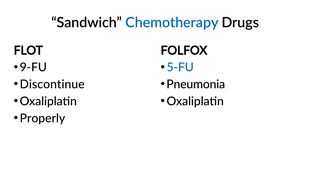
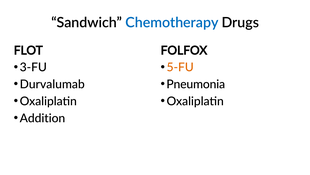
9-FU: 9-FU -> 3-FU (33, 67)
5-FU colour: blue -> orange (180, 67)
Discontinue: Discontinue -> Durvalumab (52, 84)
Properly: Properly -> Addition (42, 118)
